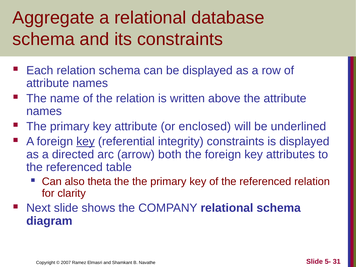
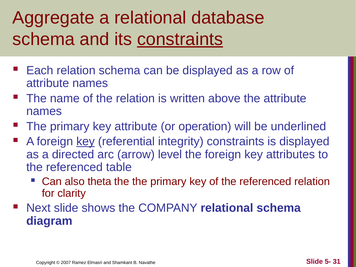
constraints underline: none -> present (180, 39)
enclosed: enclosed -> operation (205, 126)
both: both -> level (170, 154)
